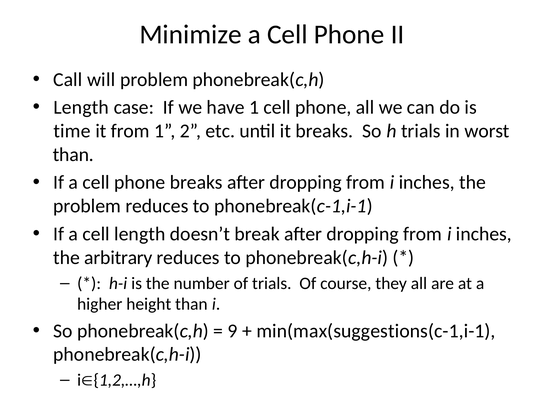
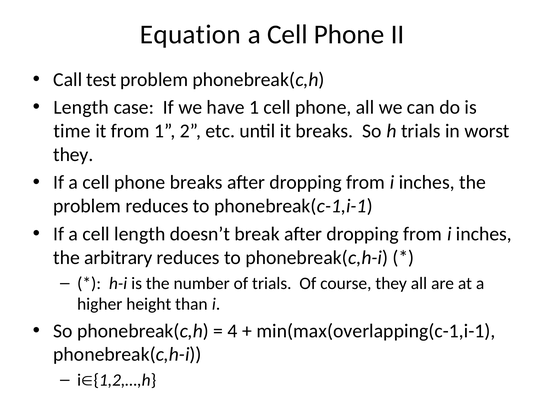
Minimize: Minimize -> Equation (190, 35)
will: will -> test (101, 80)
than: than -> they (73, 155)
9: 9 -> 4 (233, 331)
min(max(suggestions(c-1,i-1: min(max(suggestions(c-1,i-1 -> min(max(overlapping(c-1,i-1 (376, 331)
